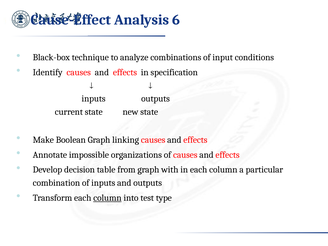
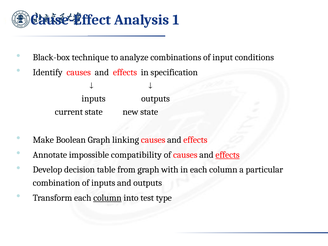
6: 6 -> 1 (176, 20)
organizations: organizations -> compatibility (136, 155)
effects underline: none -> present (228, 155)
